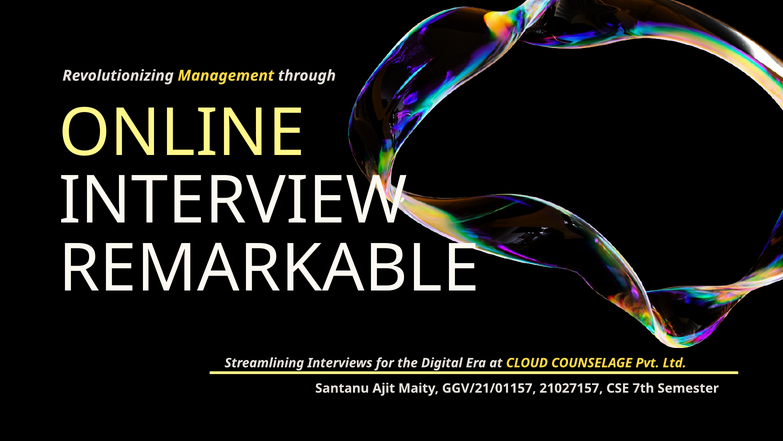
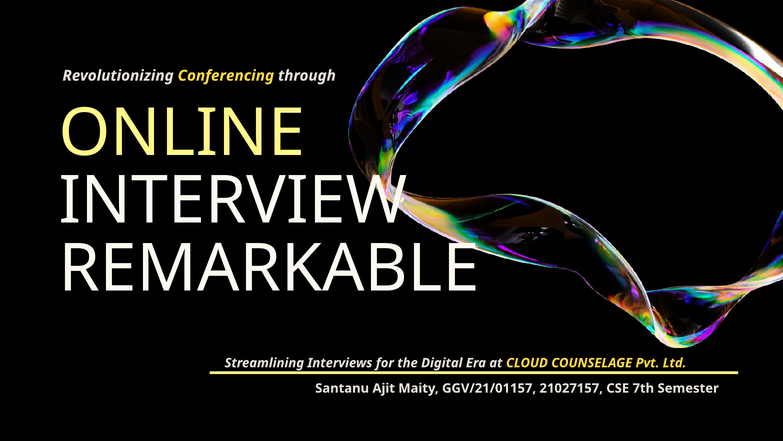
Management: Management -> Conferencing (226, 76)
